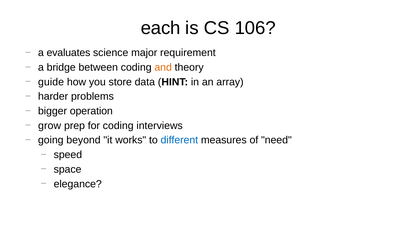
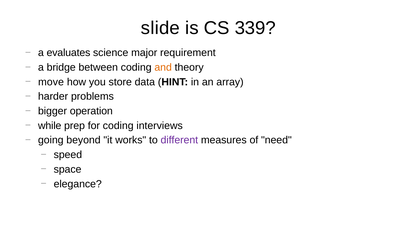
each: each -> slide (160, 28)
106: 106 -> 339 (255, 28)
guide: guide -> move (51, 82)
grow: grow -> while (50, 126)
different colour: blue -> purple (179, 141)
